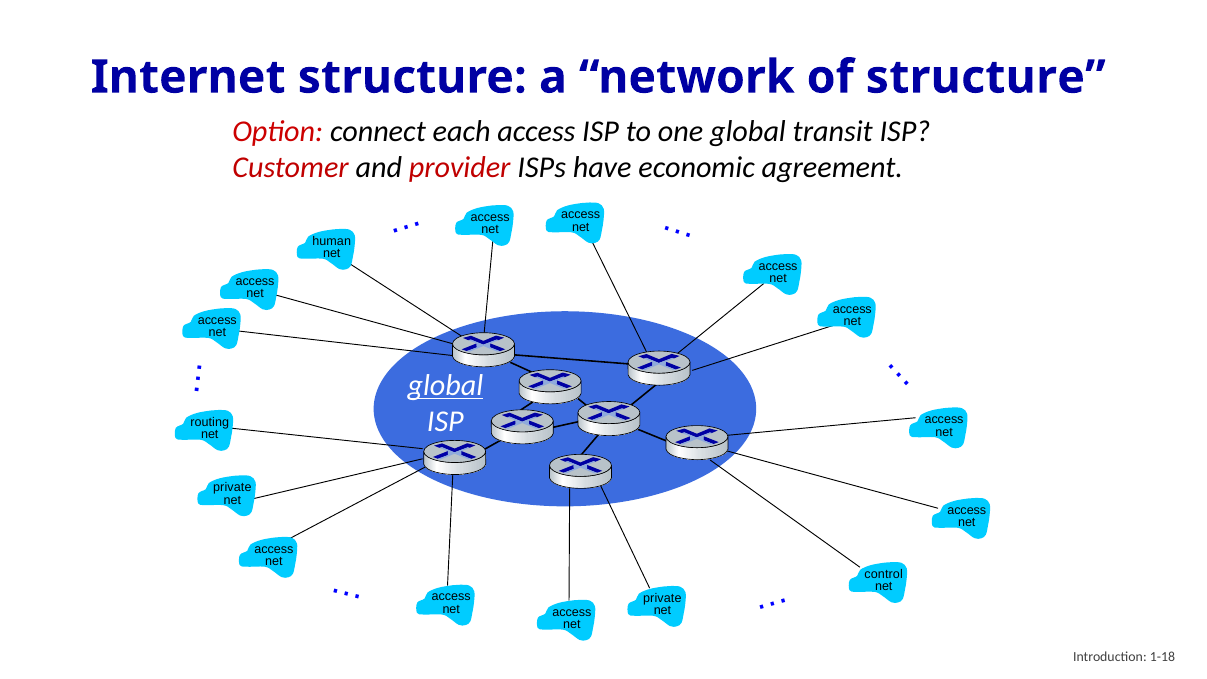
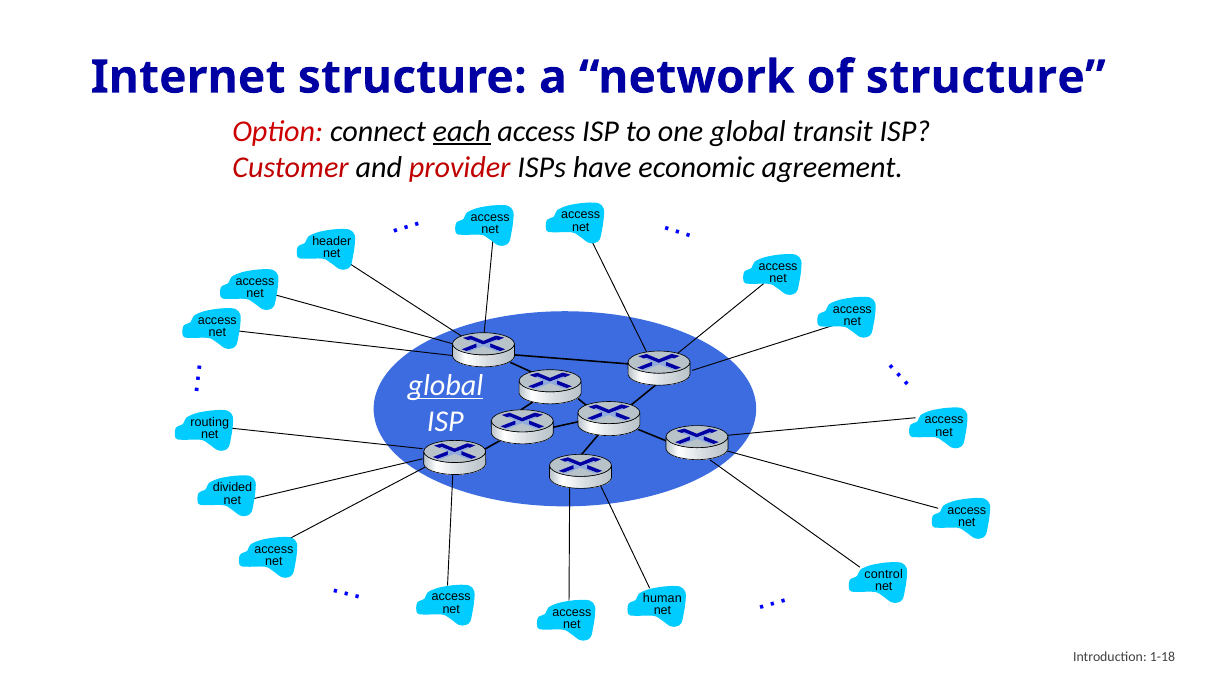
each underline: none -> present (462, 131)
human: human -> header (332, 241)
private: private -> divided (232, 487)
private: private -> human (662, 598)
